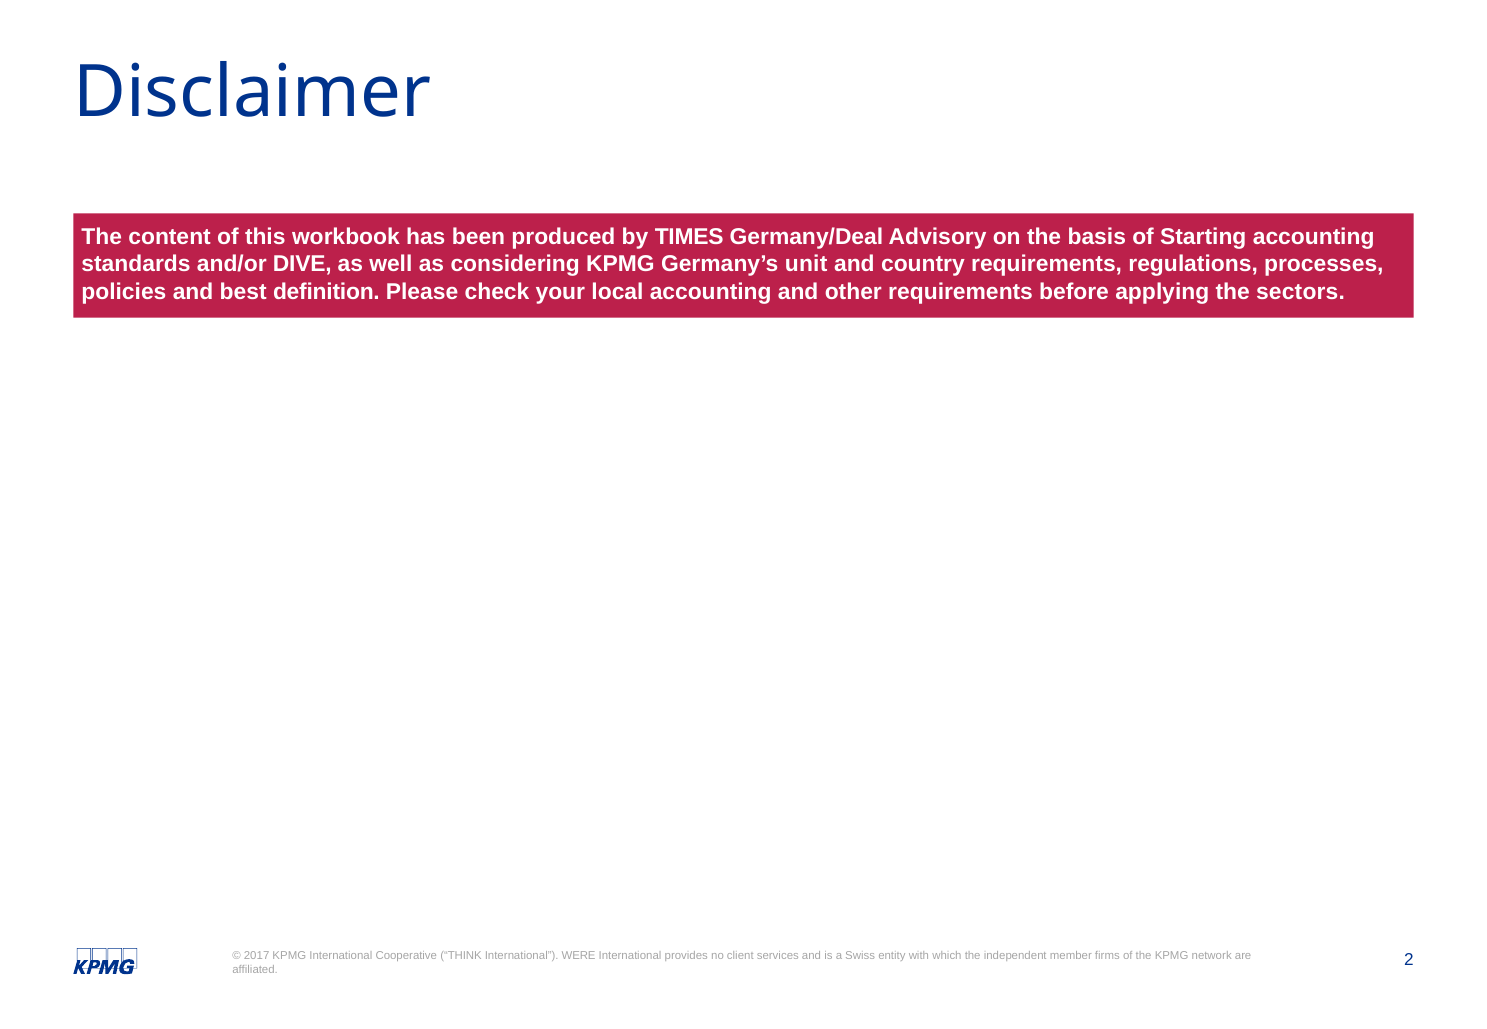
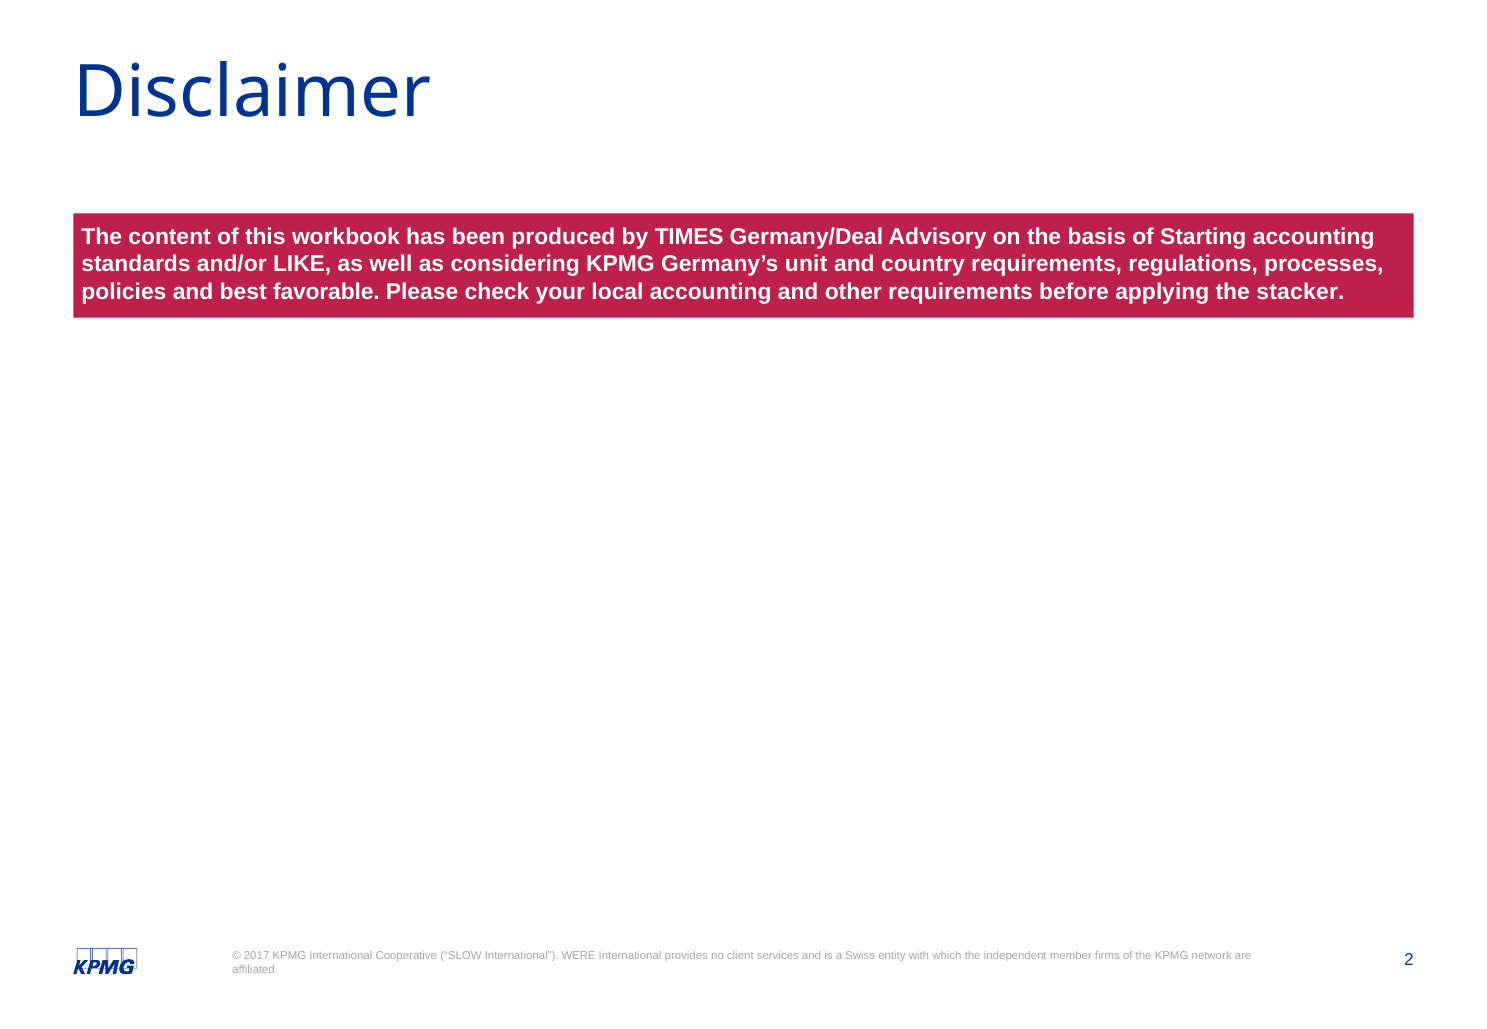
DIVE: DIVE -> LIKE (302, 264)
definition: definition -> favorable (326, 292)
sectors: sectors -> stacker (1300, 292)
THINK: THINK -> SLOW (461, 956)
